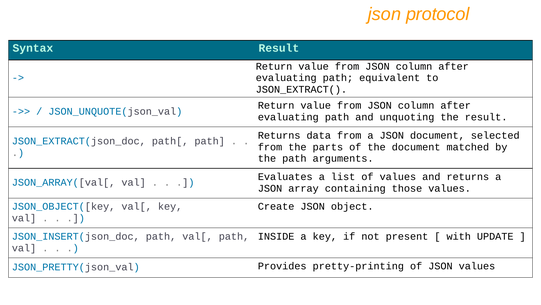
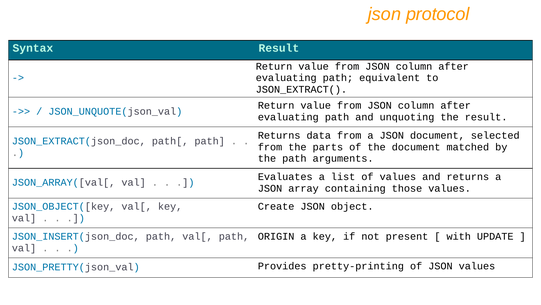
INSIDE: INSIDE -> ORIGIN (276, 236)
